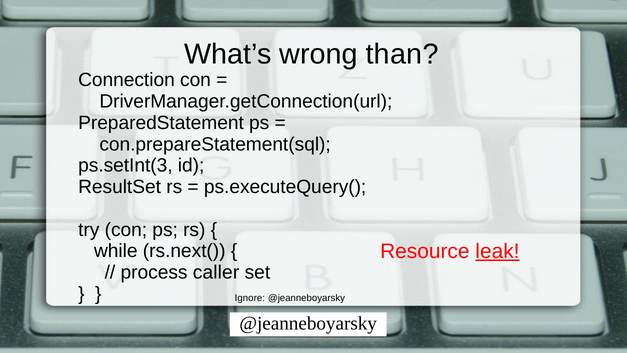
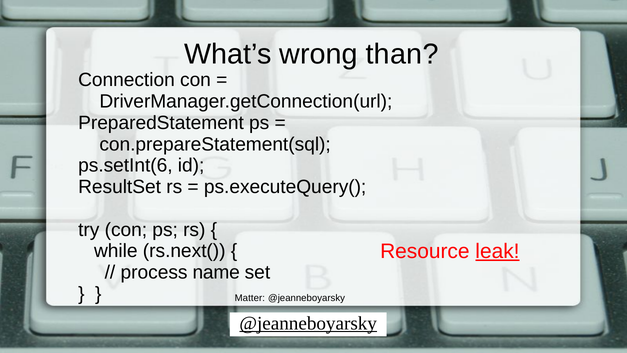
ps.setInt(3: ps.setInt(3 -> ps.setInt(6 (125, 165)
caller: caller -> name (216, 272)
Ignore: Ignore -> Matter (250, 298)
@jeanneboyarsky underline: none -> present (308, 323)
